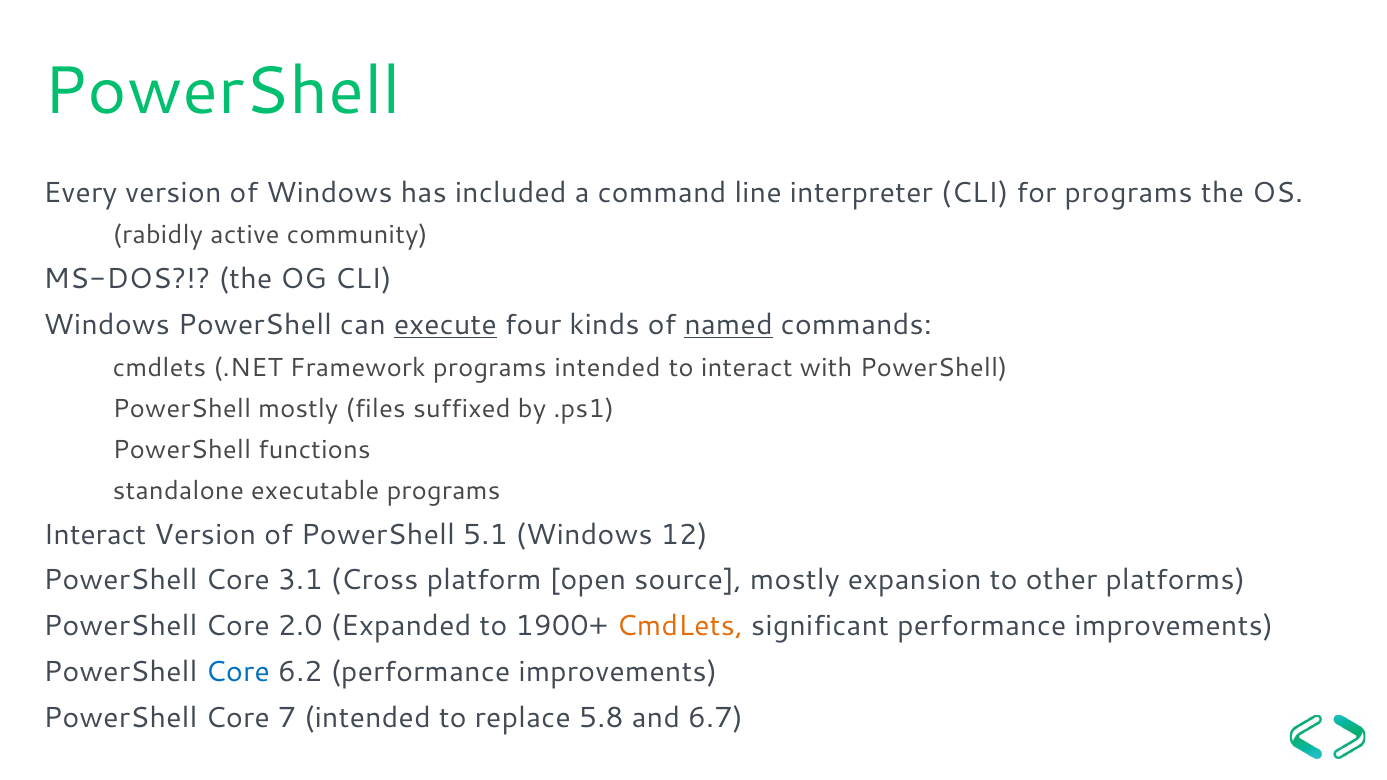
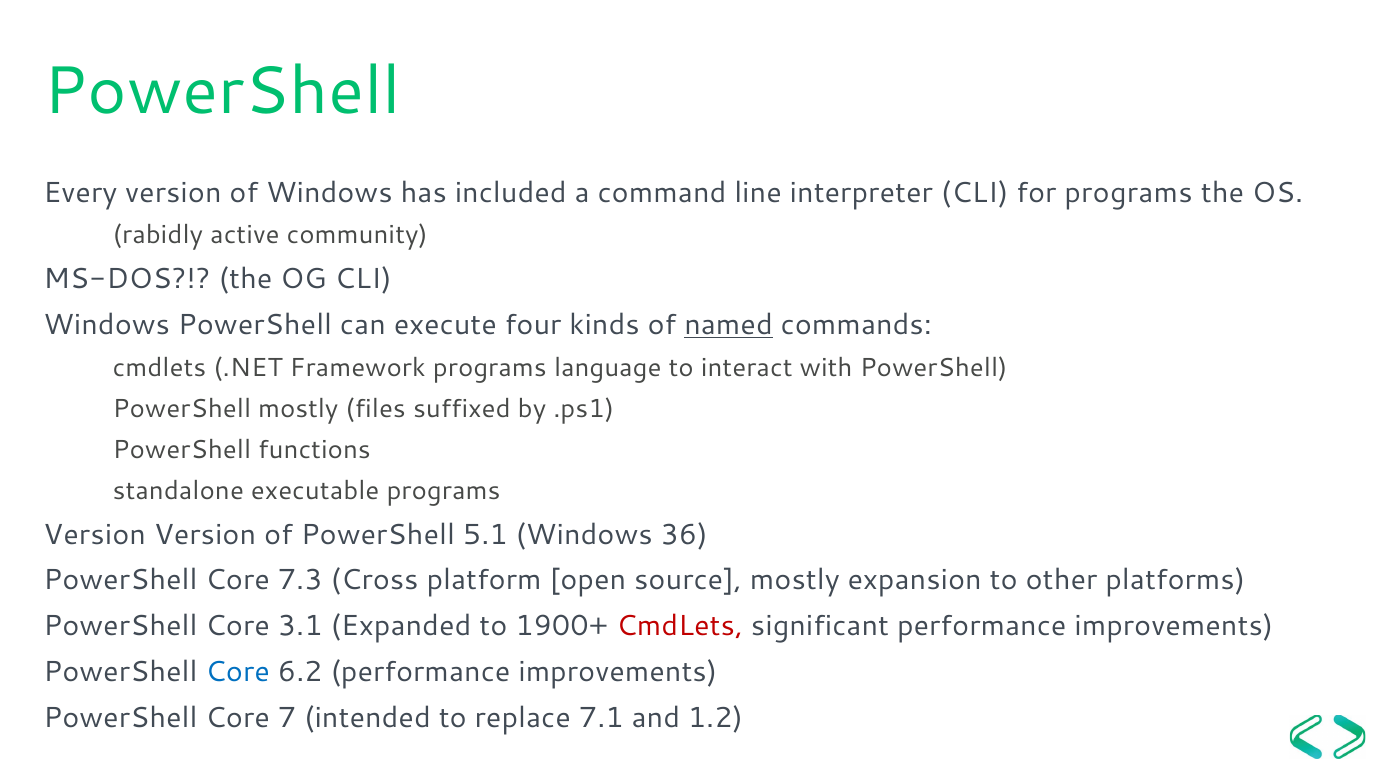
execute underline: present -> none (445, 325)
programs intended: intended -> language (608, 368)
Interact: Interact -> Version (95, 535)
12: 12 -> 36 (684, 535)
3.1: 3.1 -> 7.3 (300, 581)
2.0: 2.0 -> 3.1 (300, 626)
CmdLets colour: orange -> red (680, 626)
5.8: 5.8 -> 7.1 (601, 718)
6.7: 6.7 -> 1.2 (716, 718)
